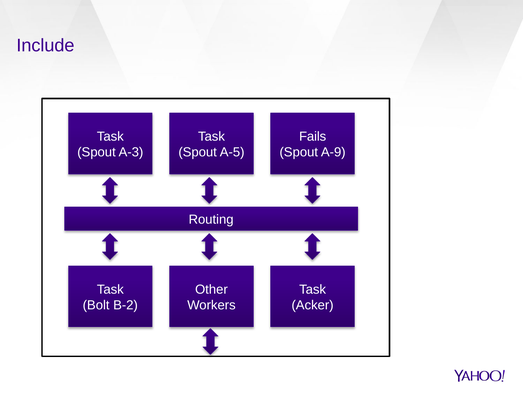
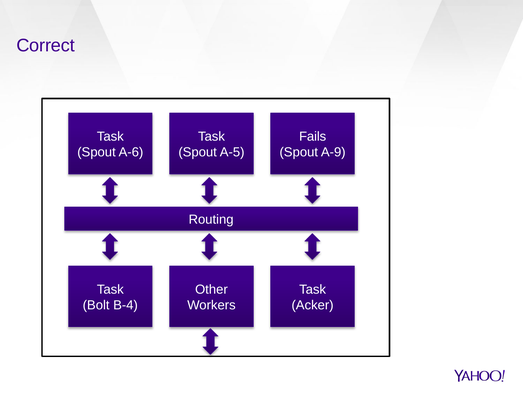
Include: Include -> Correct (46, 45)
A-3: A-3 -> A-6 (131, 152)
B-2: B-2 -> B-4 (126, 305)
